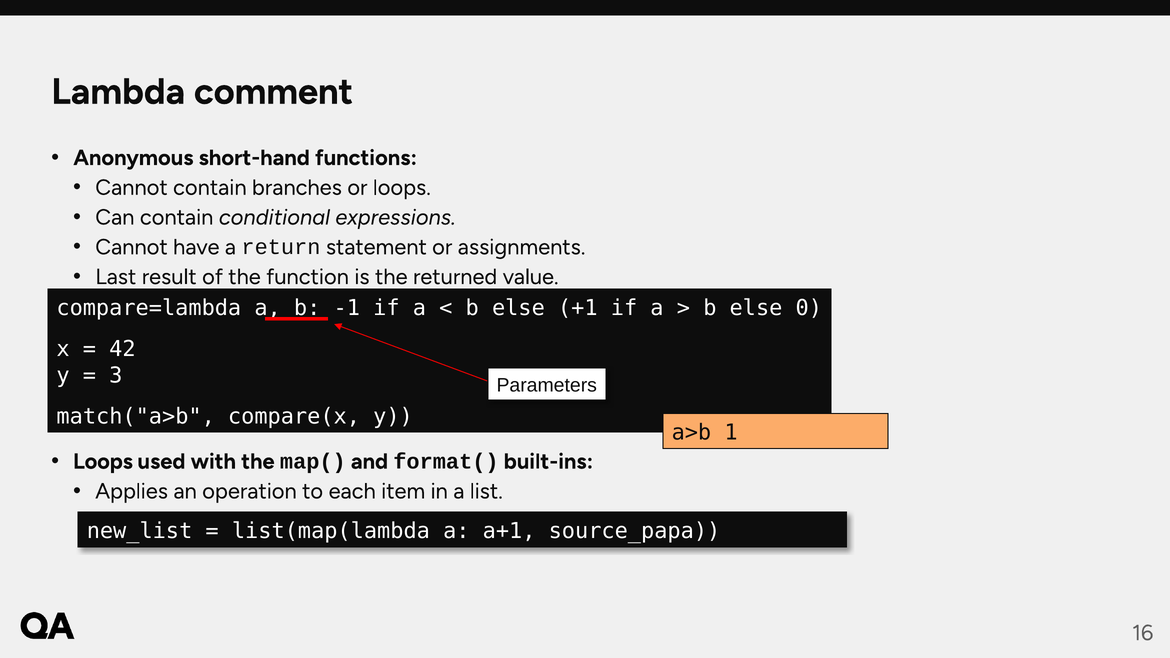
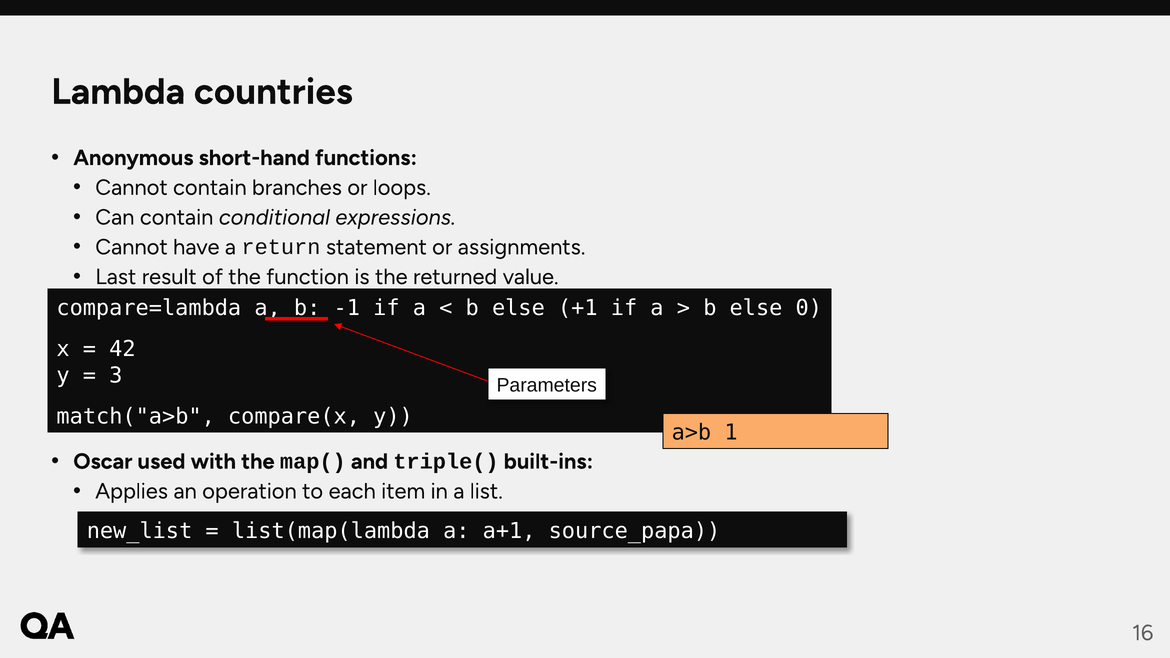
comment: comment -> countries (273, 92)
Loops: Loops -> Oscar (103, 462)
format(: format( -> triple( (446, 462)
